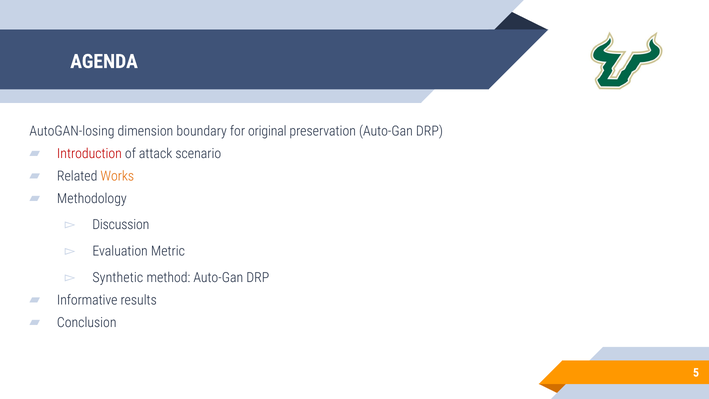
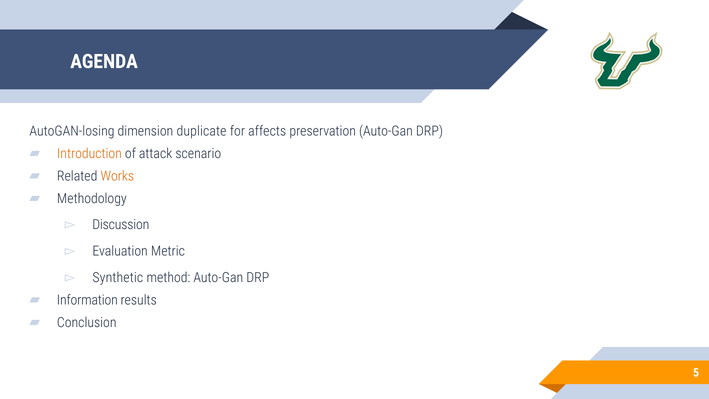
boundary: boundary -> duplicate (202, 131)
original: original -> affects (267, 131)
Introduction colour: red -> orange (89, 153)
Informative: Informative -> Information (87, 300)
